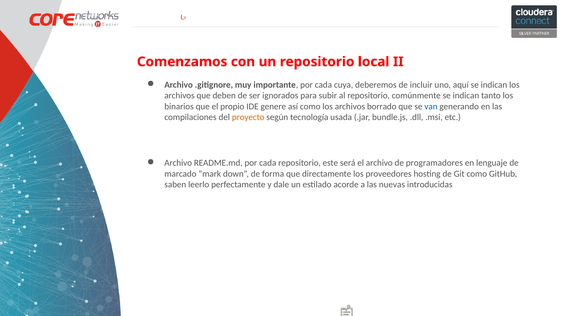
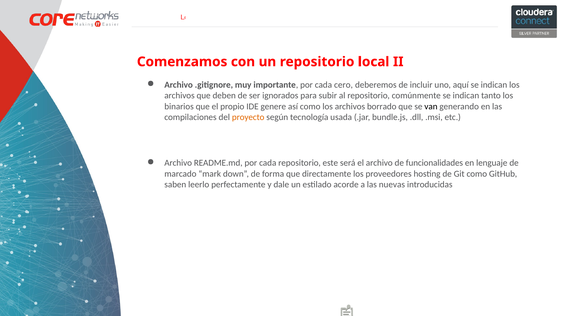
cuya: cuya -> cero (344, 85)
van colour: blue -> black (431, 107)
programadores: programadores -> funcionalidades (434, 163)
